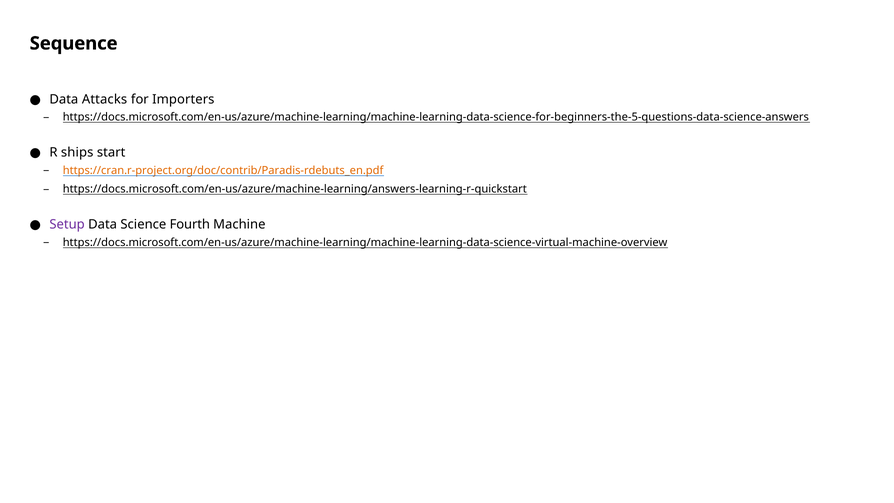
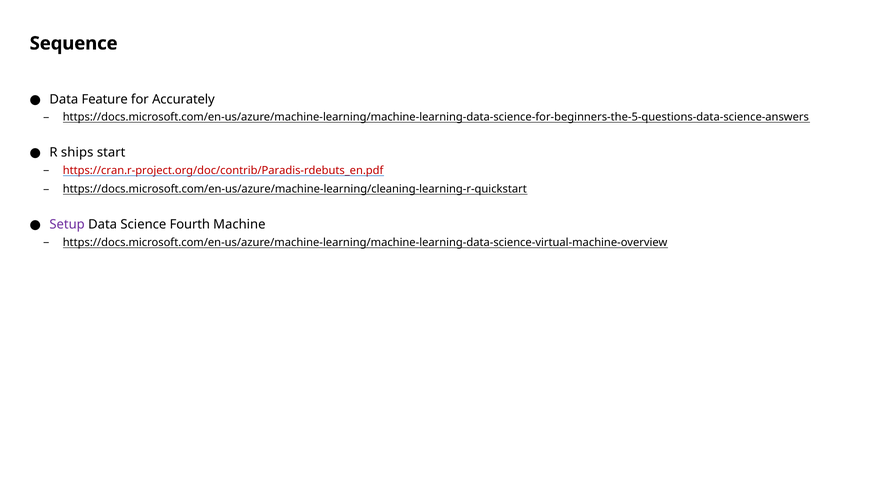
Attacks: Attacks -> Feature (105, 99)
Importers: Importers -> Accurately (183, 99)
https://cran.r-project.org/doc/contrib/Paradis-rdebuts_en.pdf colour: orange -> red (223, 171)
https://docs.microsoft.com/en-us/azure/machine-learning/answers-learning-r-quickstart: https://docs.microsoft.com/en-us/azure/machine-learning/answers-learning-r-quickstart -> https://docs.microsoft.com/en-us/azure/machine-learning/cleaning-learning-r-quickstart (295, 189)
